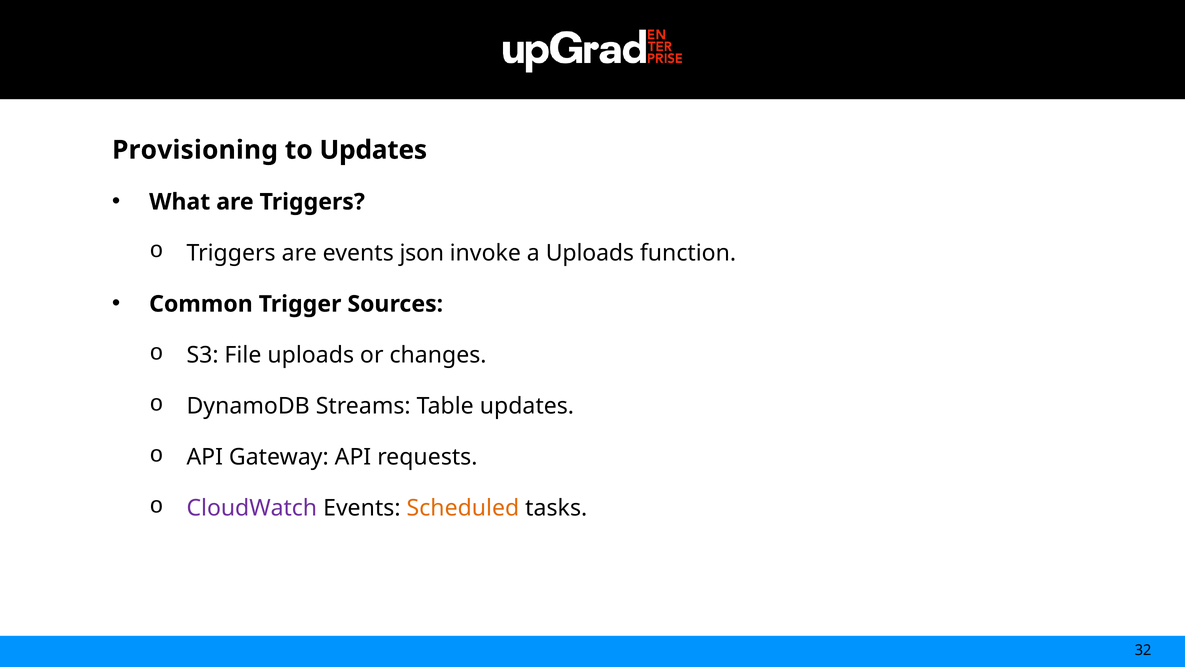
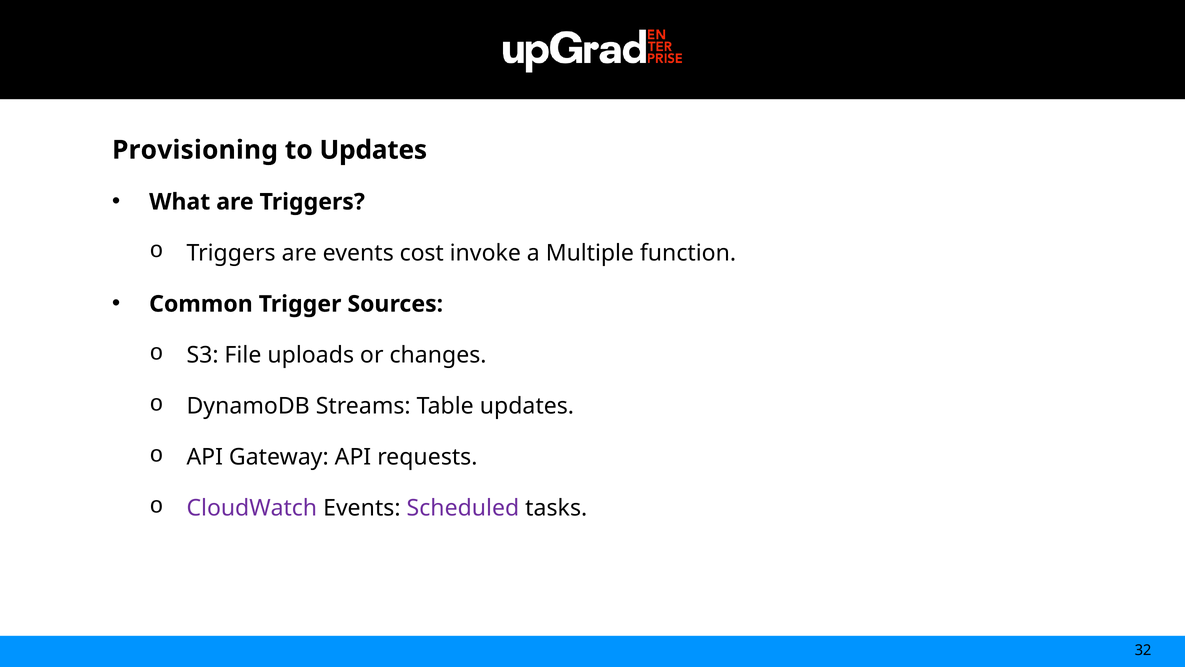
json: json -> cost (422, 253)
a Uploads: Uploads -> Multiple (590, 253)
Scheduled colour: orange -> purple (463, 508)
